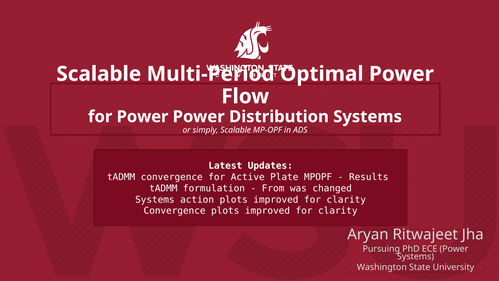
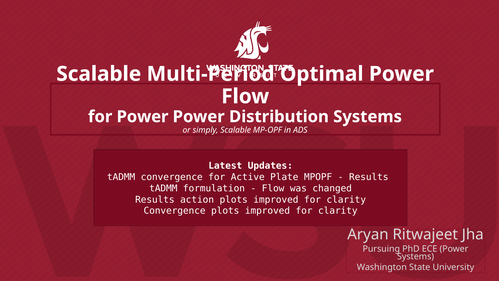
From: From -> Flow (273, 188)
Systems: Systems -> Results (155, 199)
